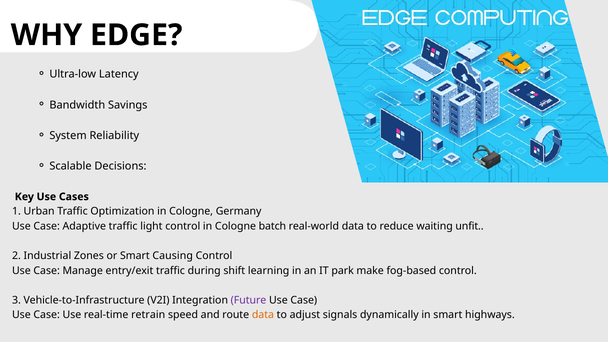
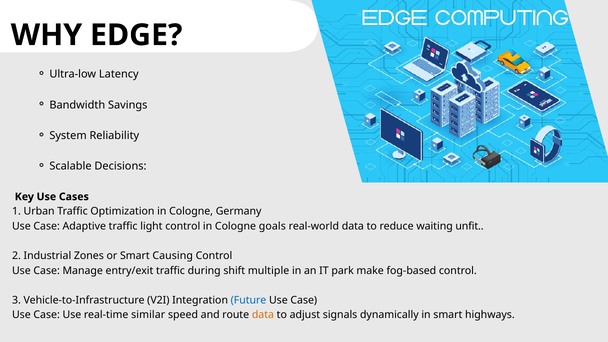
batch: batch -> goals (272, 226)
learning: learning -> multiple (269, 271)
Future colour: purple -> blue (249, 300)
retrain: retrain -> similar (148, 315)
